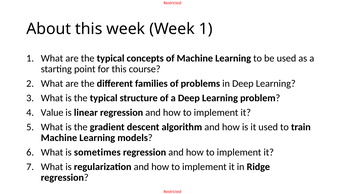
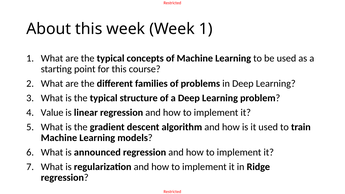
sometimes: sometimes -> announced (97, 152)
